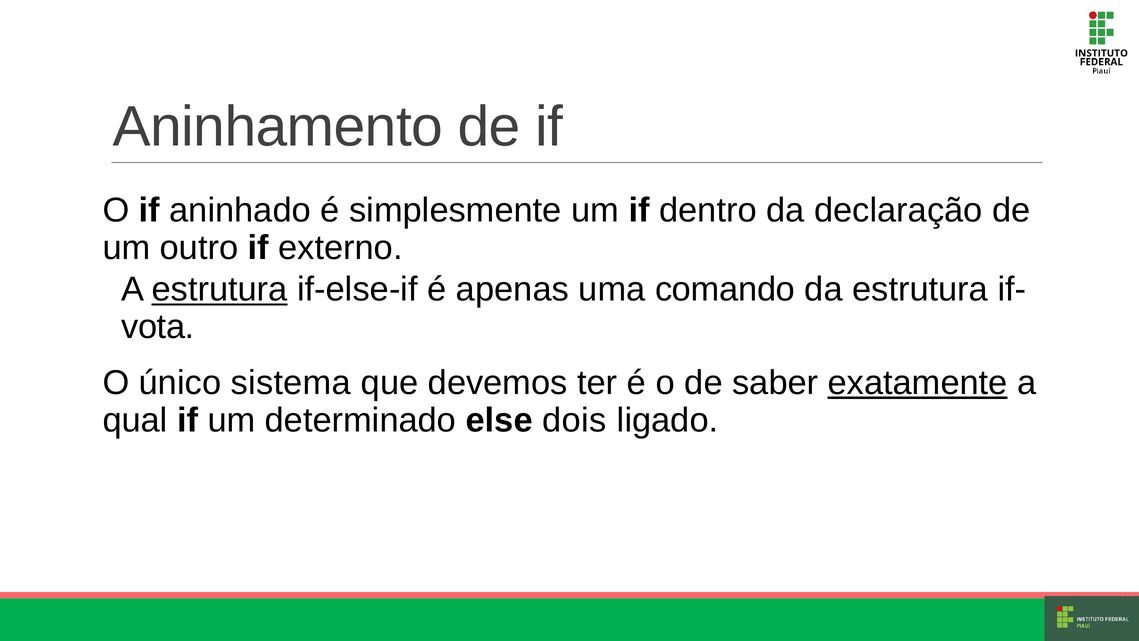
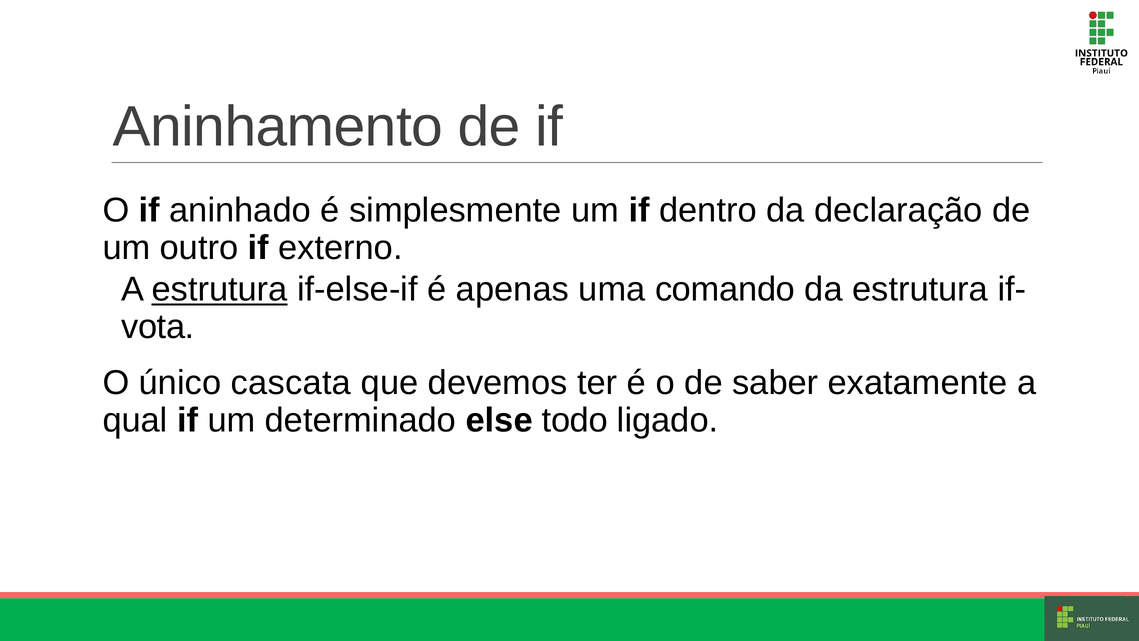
sistema: sistema -> cascata (291, 383)
exatamente underline: present -> none (918, 383)
dois: dois -> todo (575, 420)
